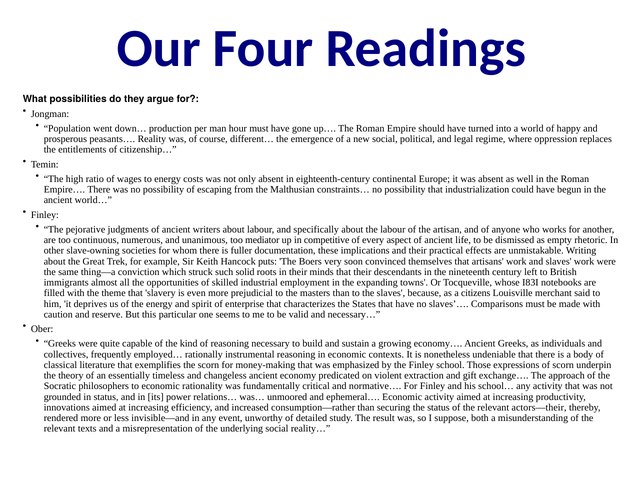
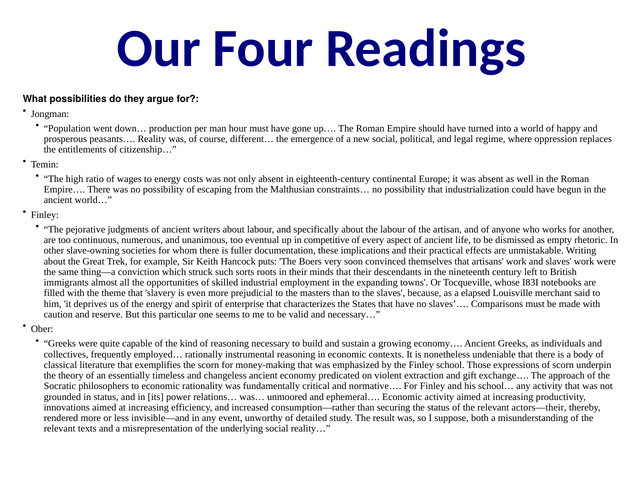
mediator: mediator -> eventual (262, 240)
solid: solid -> sorts (245, 272)
citizens: citizens -> elapsed (476, 293)
